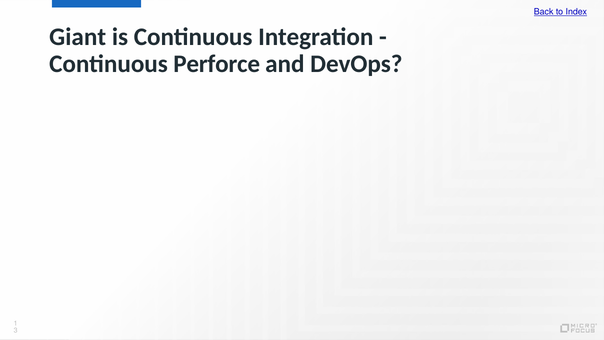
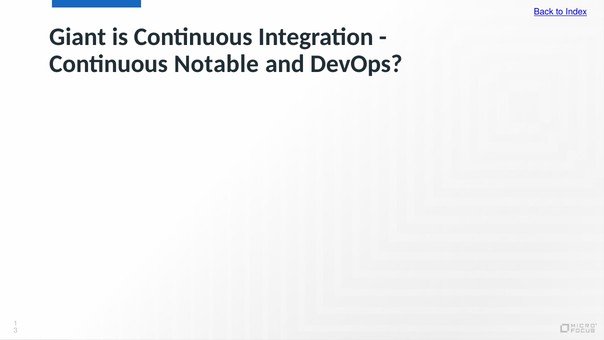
Perforce: Perforce -> Notable (216, 64)
